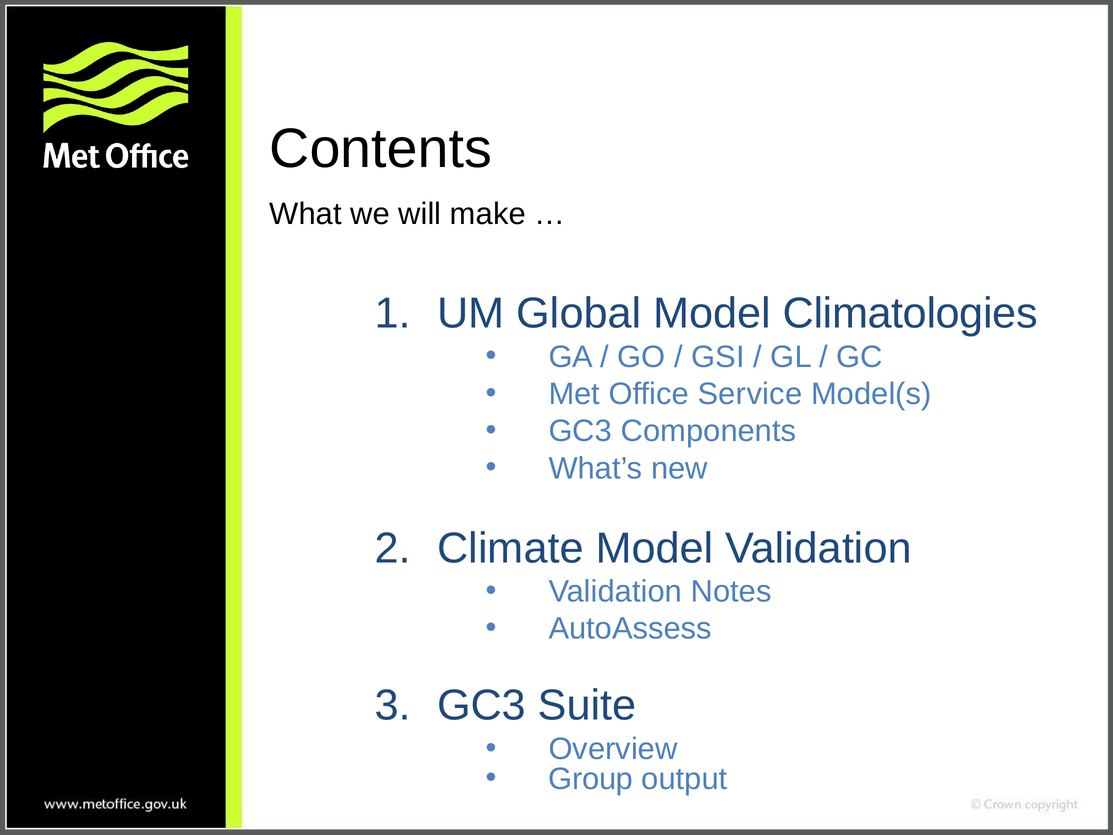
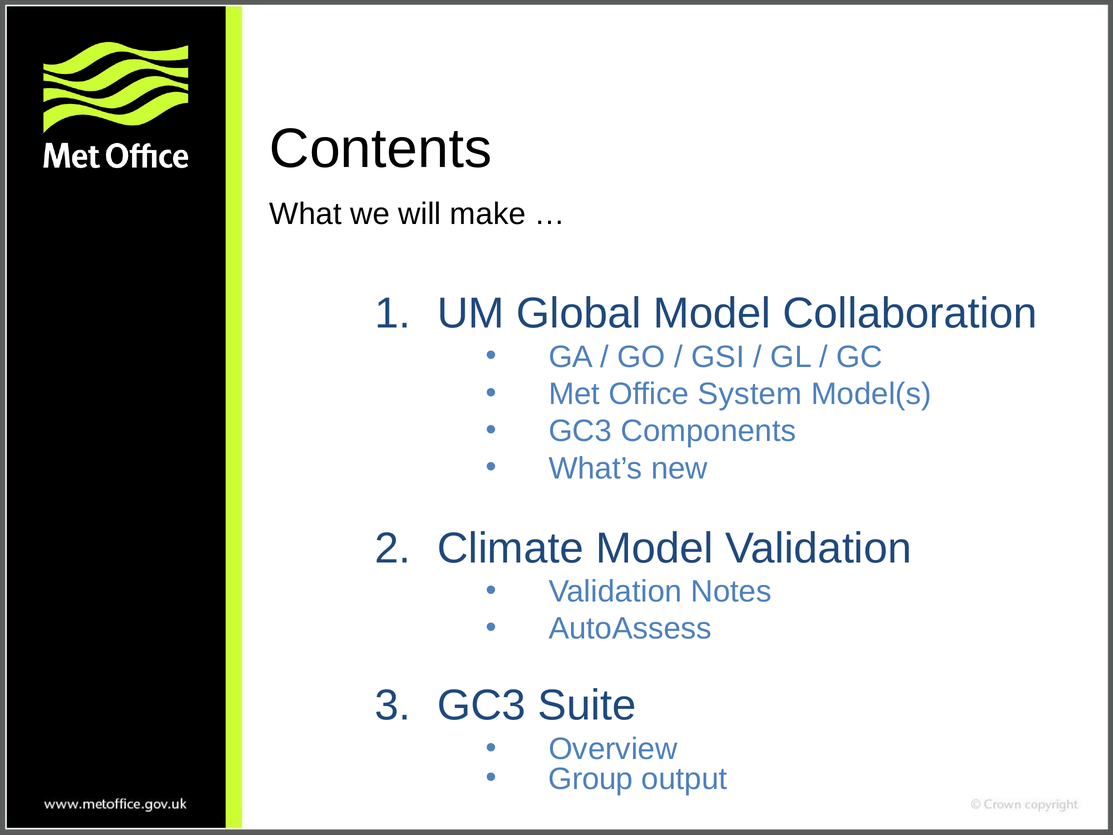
Climatologies: Climatologies -> Collaboration (910, 313)
Service: Service -> System (750, 394)
